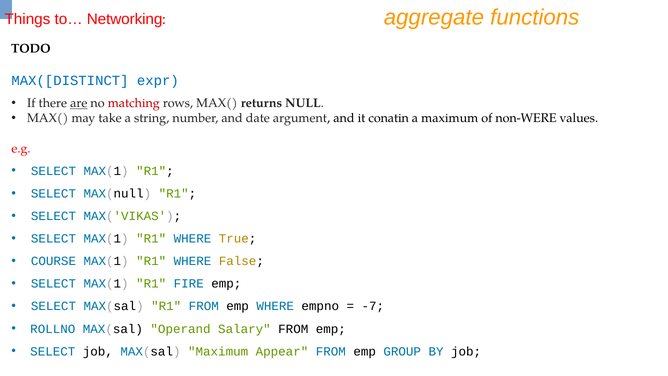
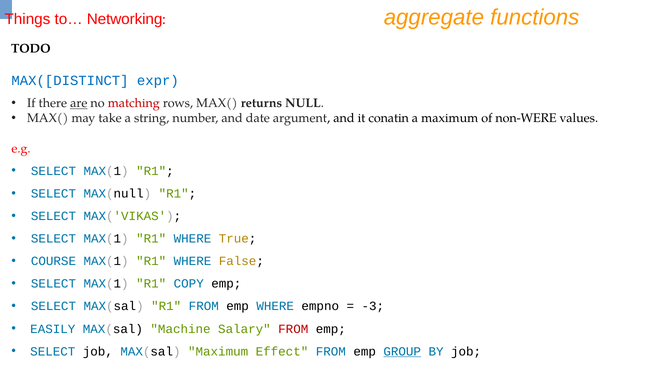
FIRE: FIRE -> COPY (189, 284)
-7: -7 -> -3 (373, 306)
ROLLNO: ROLLNO -> EASILY (53, 329)
Operand: Operand -> Machine (181, 329)
FROM colour: black -> red (293, 329)
Appear: Appear -> Effect (282, 351)
GROUP underline: none -> present (402, 351)
